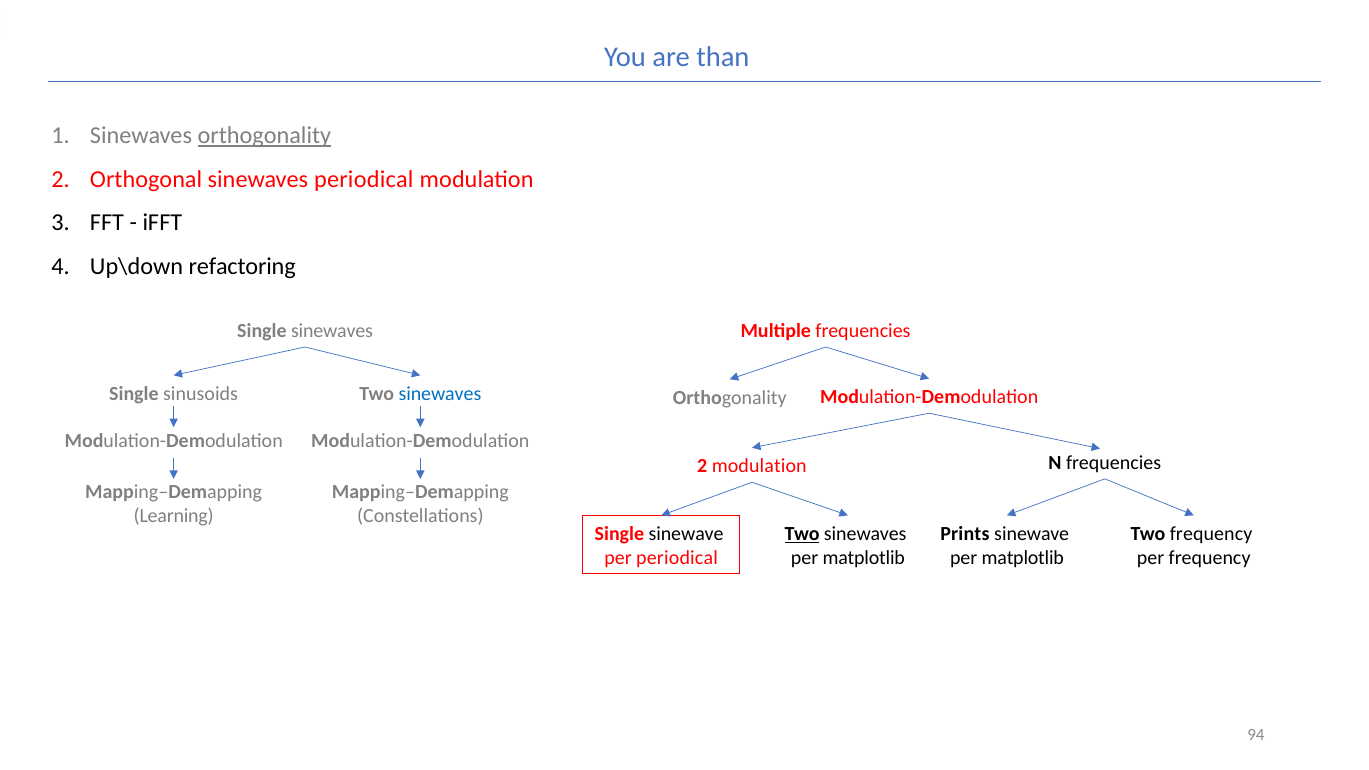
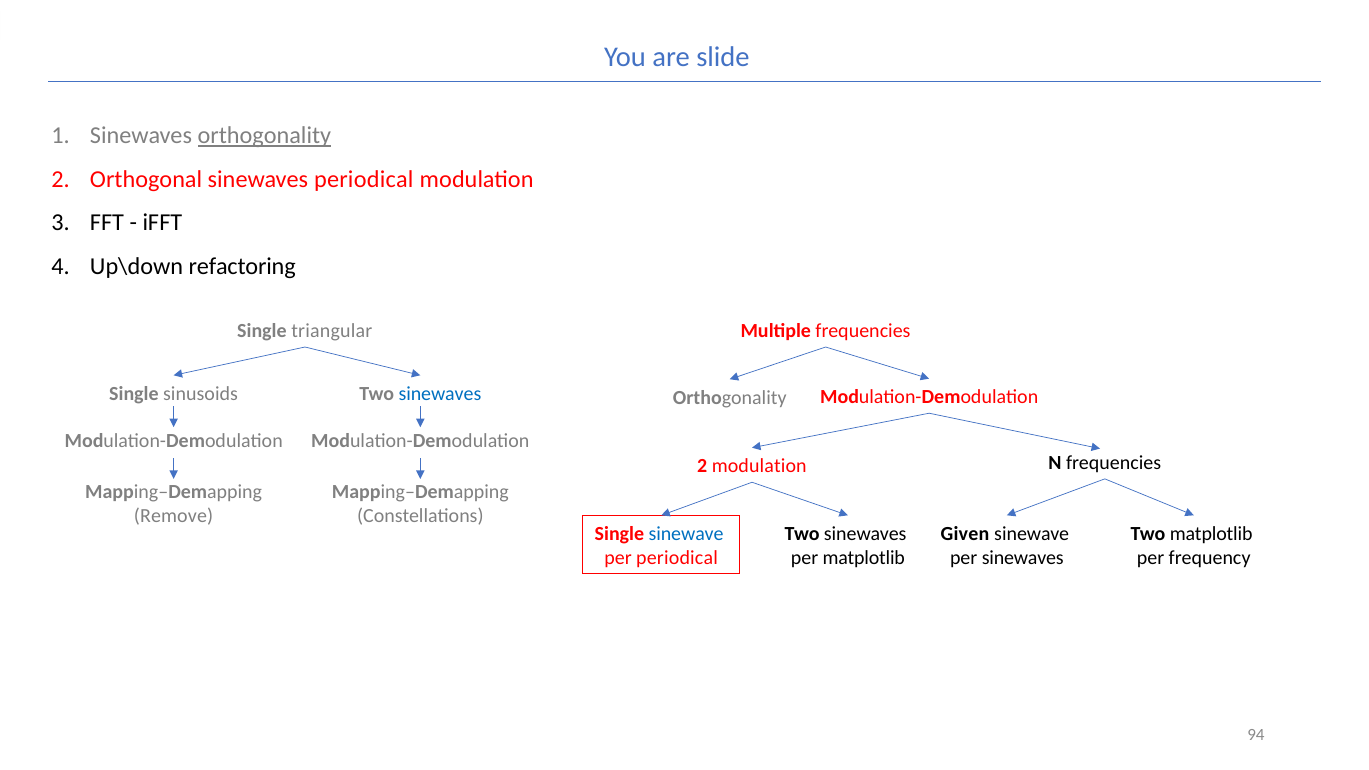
than: than -> slide (723, 57)
Single sinewaves: sinewaves -> triangular (332, 331)
Learning: Learning -> Remove (174, 516)
sinewave colour: black -> blue (686, 534)
Two underline: present -> none (802, 534)
Prints: Prints -> Given (965, 534)
Two frequency: frequency -> matplotlib (1211, 534)
matplotlib: matplotlib -> sinewaves (1023, 558)
